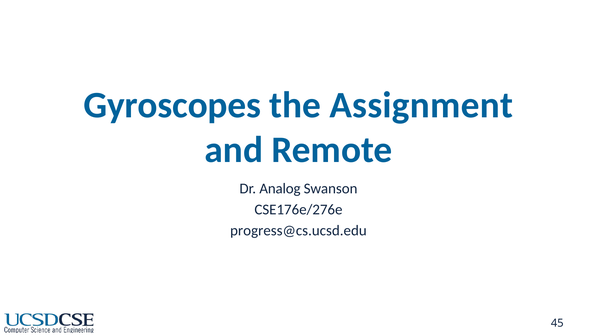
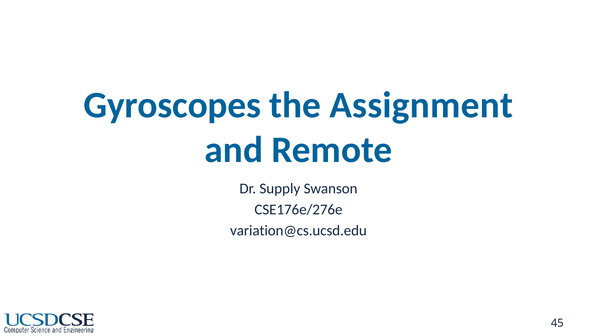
Analog: Analog -> Supply (280, 189)
progress@cs.ucsd.edu: progress@cs.ucsd.edu -> variation@cs.ucsd.edu (298, 230)
